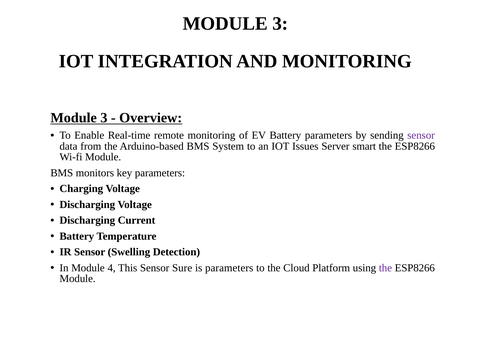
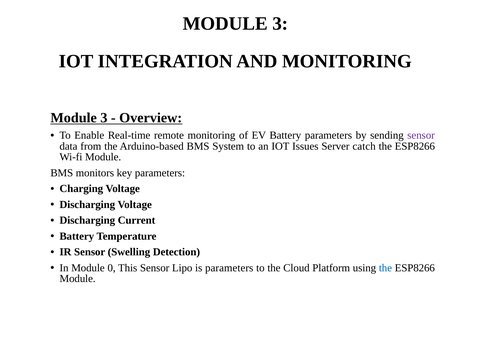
smart: smart -> catch (364, 146)
4: 4 -> 0 (112, 268)
Sure: Sure -> Lipo (182, 268)
the colour: purple -> blue (385, 268)
